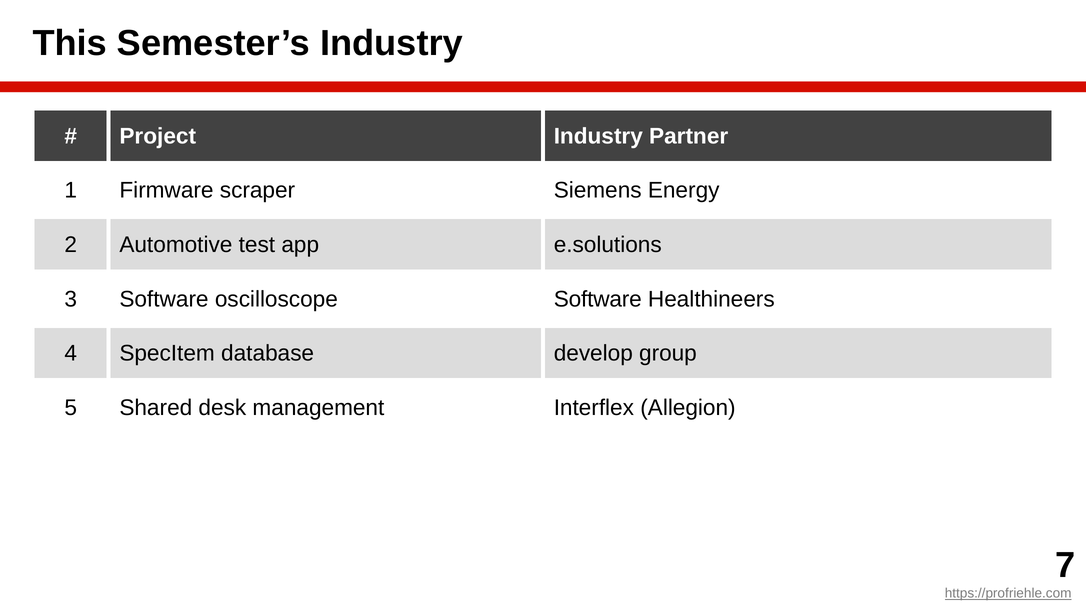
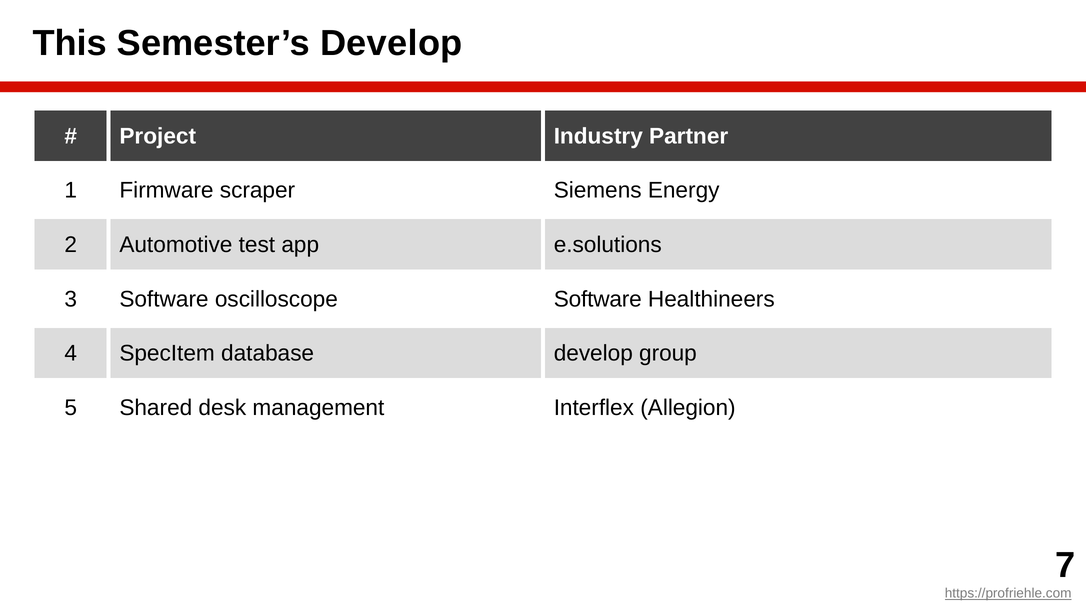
Semester’s Industry: Industry -> Develop (391, 43)
